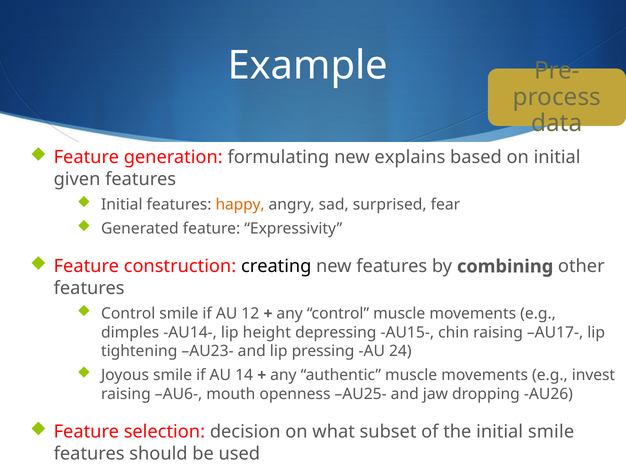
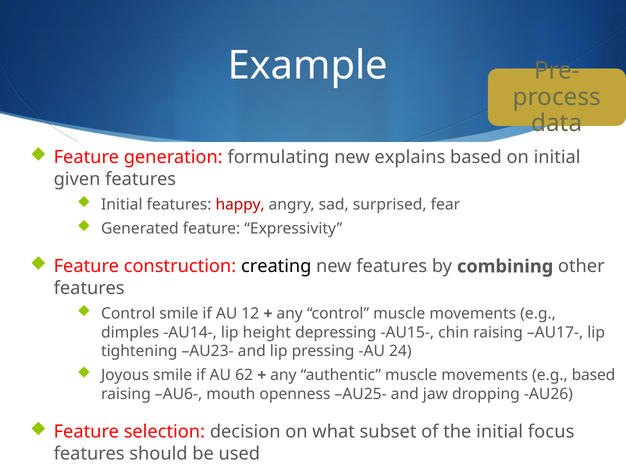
happy colour: orange -> red (240, 205)
14: 14 -> 62 (244, 376)
e.g invest: invest -> based (594, 376)
initial smile: smile -> focus (551, 432)
